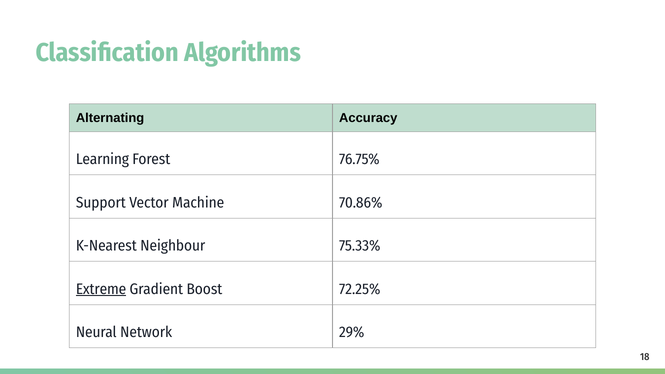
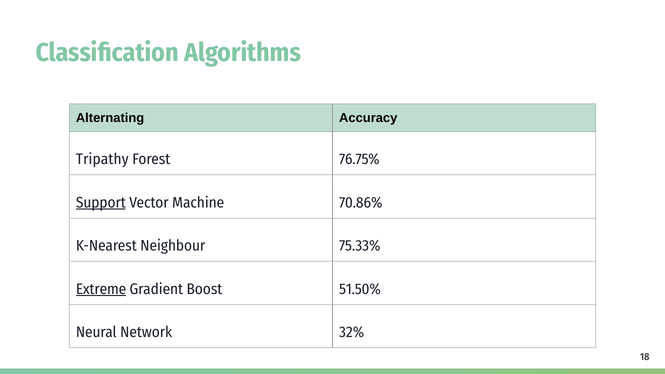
Learning: Learning -> Tripathy (102, 159)
Support underline: none -> present (101, 203)
72.25%: 72.25% -> 51.50% (360, 289)
29%: 29% -> 32% (352, 332)
